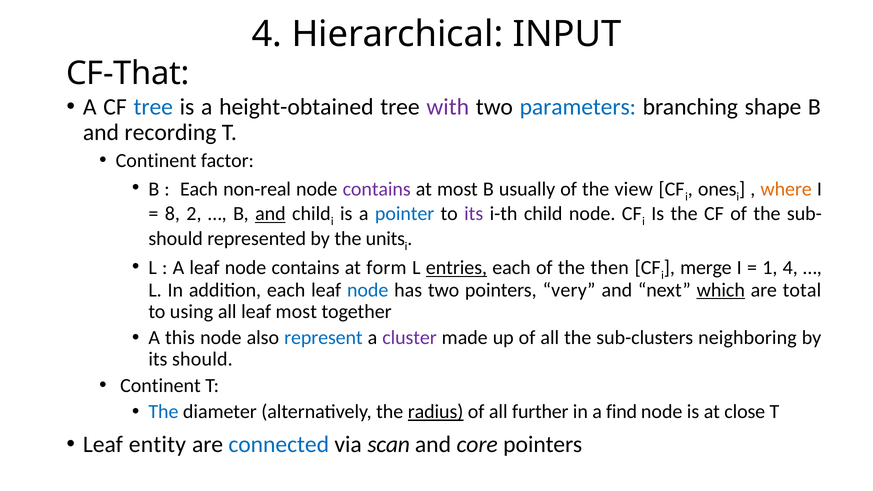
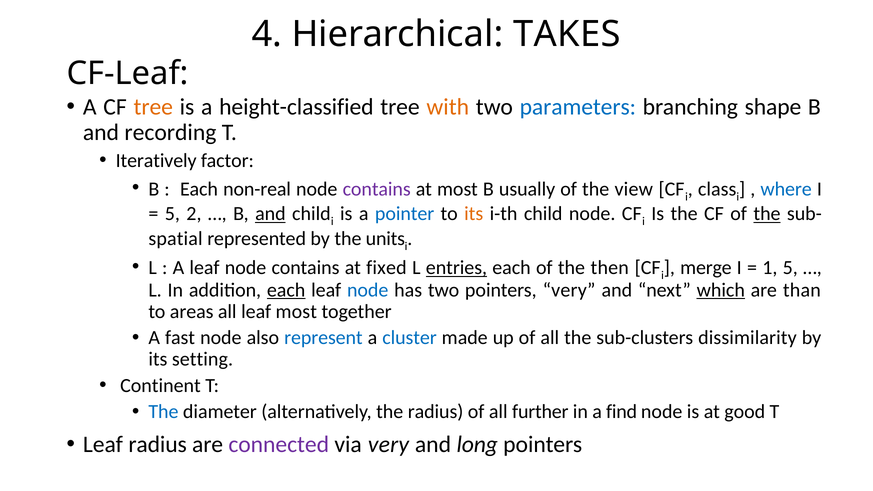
INPUT: INPUT -> TAKES (567, 34)
CF-That: CF-That -> CF-Leaf (128, 73)
tree colour: blue -> orange (153, 107)
height-obtained: height-obtained -> height-classified (296, 107)
with colour: purple -> orange (448, 107)
Continent: Continent -> Iteratively (156, 160)
ones: ones -> class (717, 189)
where colour: orange -> blue (786, 189)
8: 8 -> 5 (172, 214)
its colour: purple -> orange (474, 214)
the underline: none -> present (767, 214)
should: should -> spatial (176, 239)
form: form -> fixed (386, 268)
1 4: 4 -> 5 (790, 268)
each underline: none -> present (286, 290)
total: total -> than (802, 290)
using: using -> areas (192, 312)
this: this -> fast (180, 338)
cluster colour: purple -> blue (410, 338)
neighboring: neighboring -> dissimilarity (747, 338)
its should: should -> setting (202, 359)
radius underline: present -> none (436, 412)
close: close -> good (745, 412)
Leaf entity: entity -> radius (158, 444)
connected colour: blue -> purple (279, 444)
via scan: scan -> very (388, 444)
core: core -> long (477, 444)
